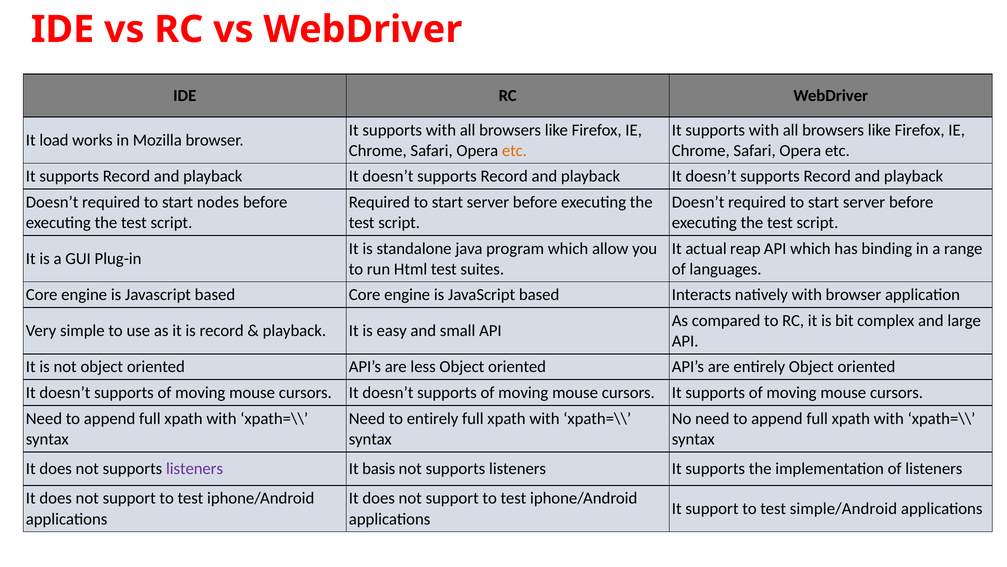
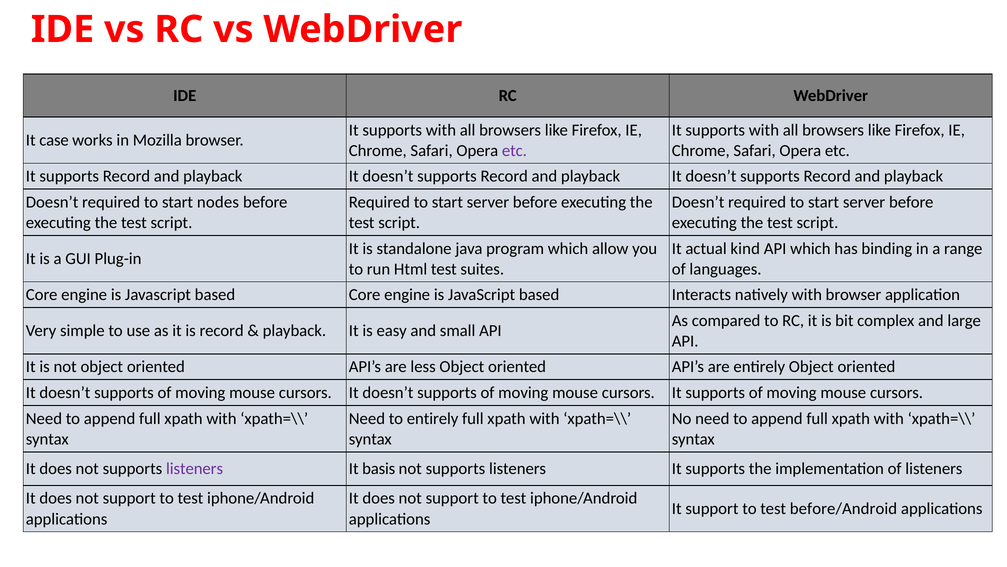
load: load -> case (54, 140)
etc colour: orange -> purple (514, 150)
reap: reap -> kind (745, 248)
simple/Android: simple/Android -> before/Android (843, 508)
